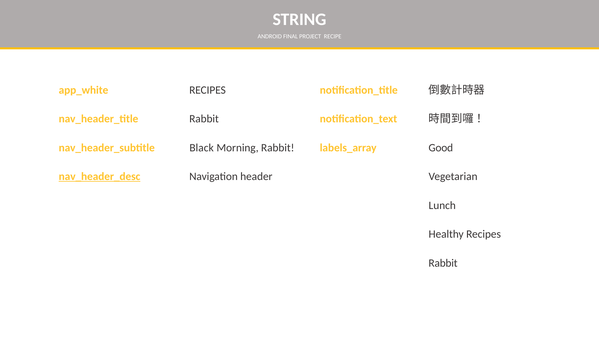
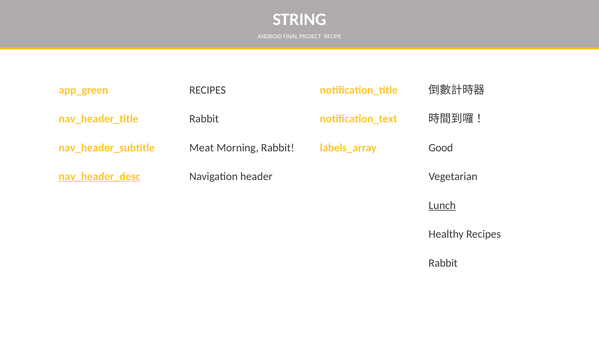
app_white: app_white -> app_green (83, 90)
Black: Black -> Meat (202, 148)
Lunch underline: none -> present (442, 205)
